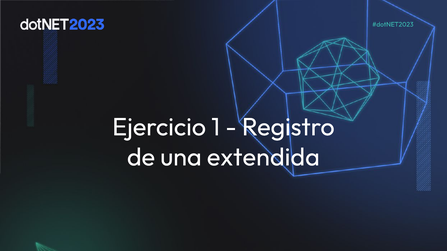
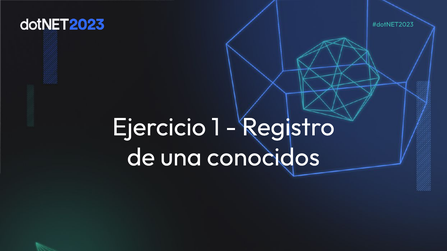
extendida: extendida -> conocidos (263, 157)
